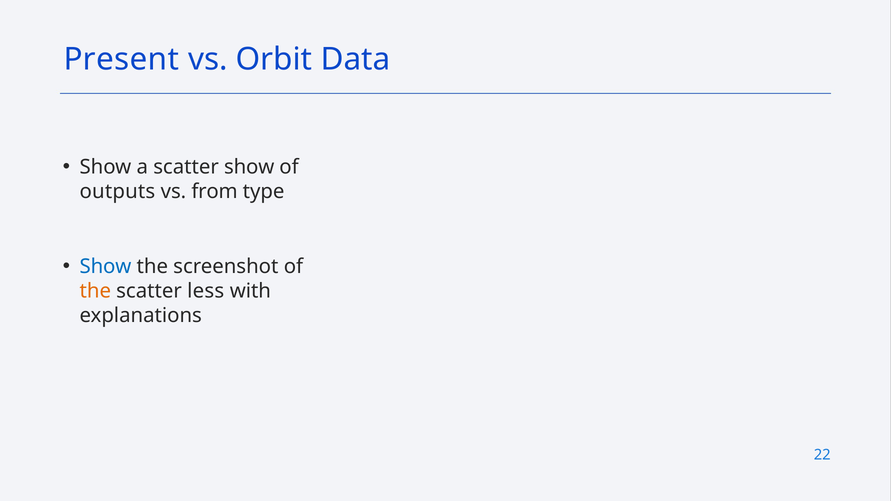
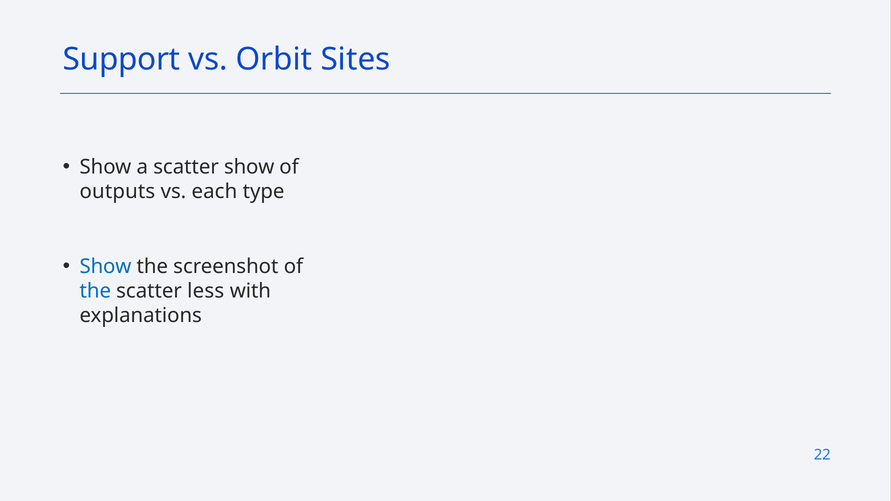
Present: Present -> Support (122, 60)
Data: Data -> Sites (356, 60)
from: from -> each (214, 192)
the colour: orange -> blue (95, 291)
